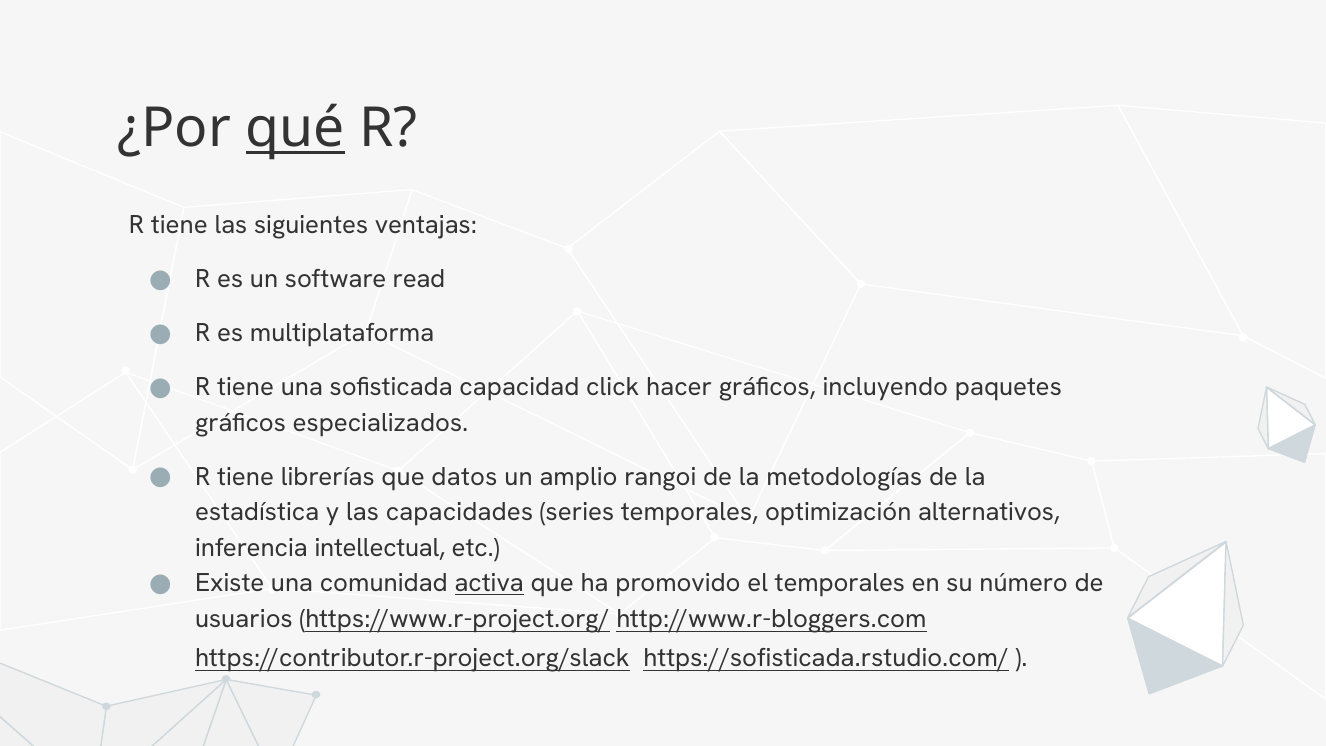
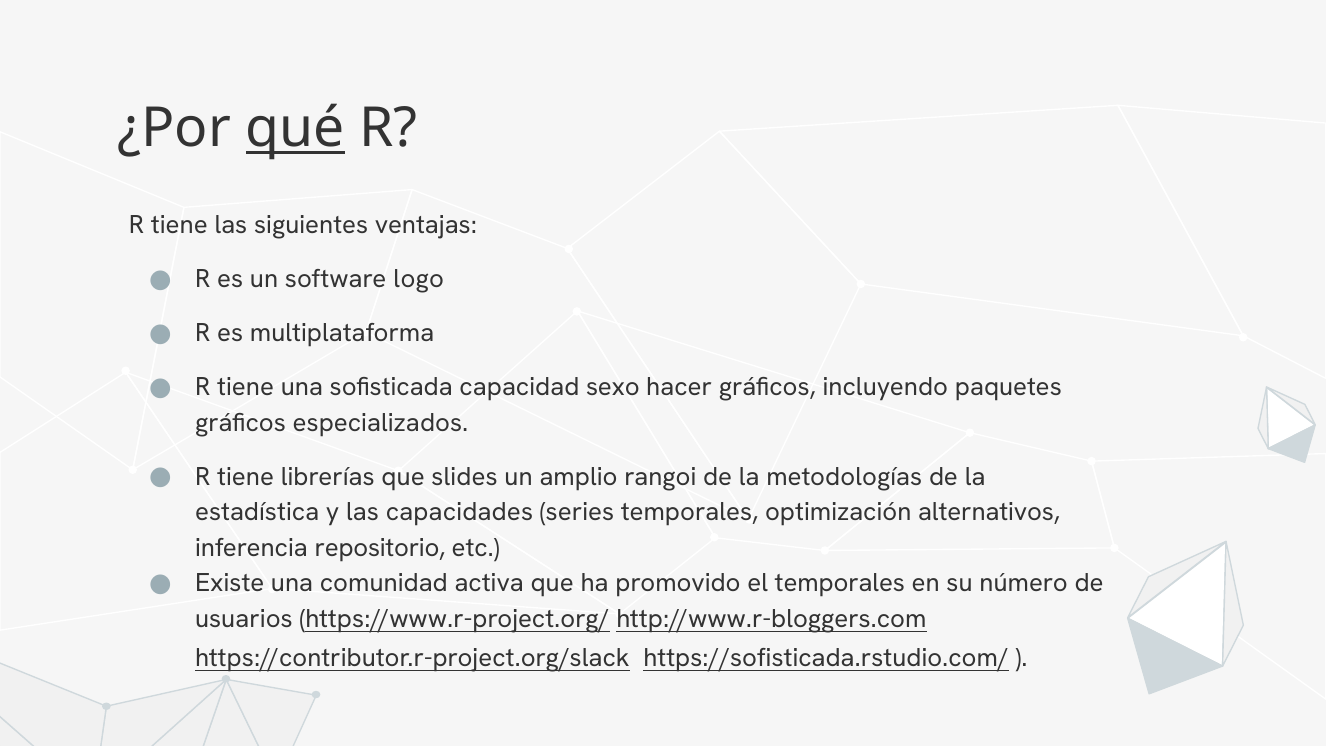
read: read -> logo (419, 279)
click: click -> sexo (613, 387)
datos: datos -> slides (465, 477)
intellectual: intellectual -> repositorio (380, 548)
activa underline: present -> none (489, 583)
